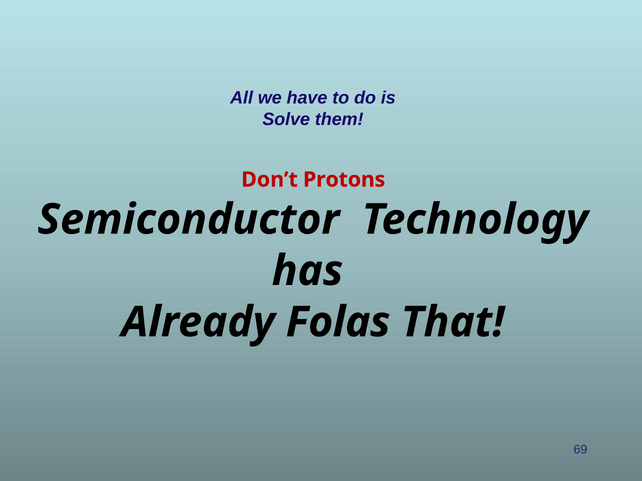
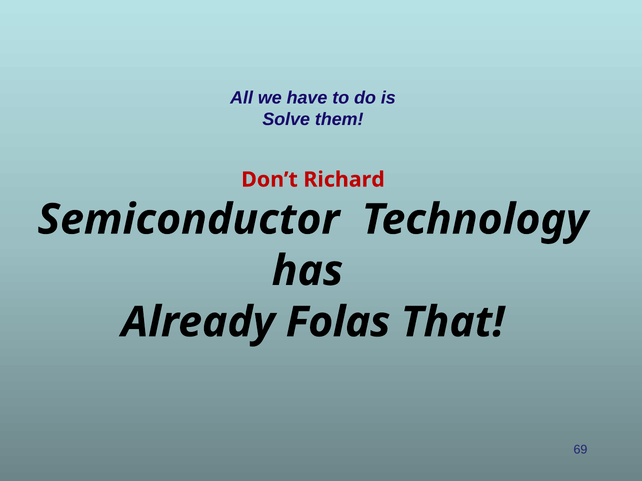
Protons: Protons -> Richard (344, 180)
